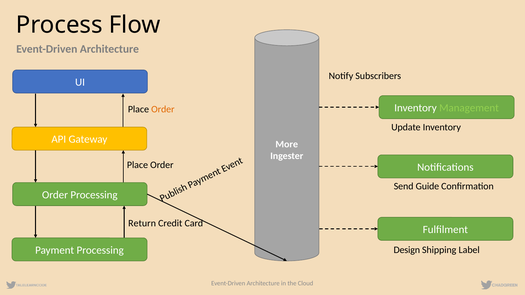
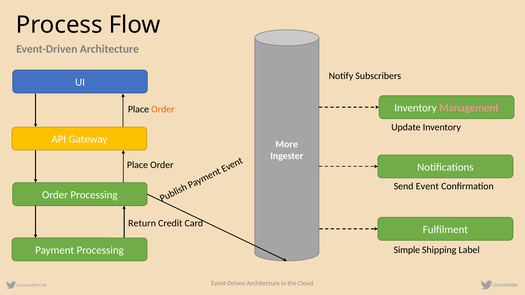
Management colour: light green -> pink (469, 108)
Guide: Guide -> Event (427, 187)
Design: Design -> Simple (407, 250)
